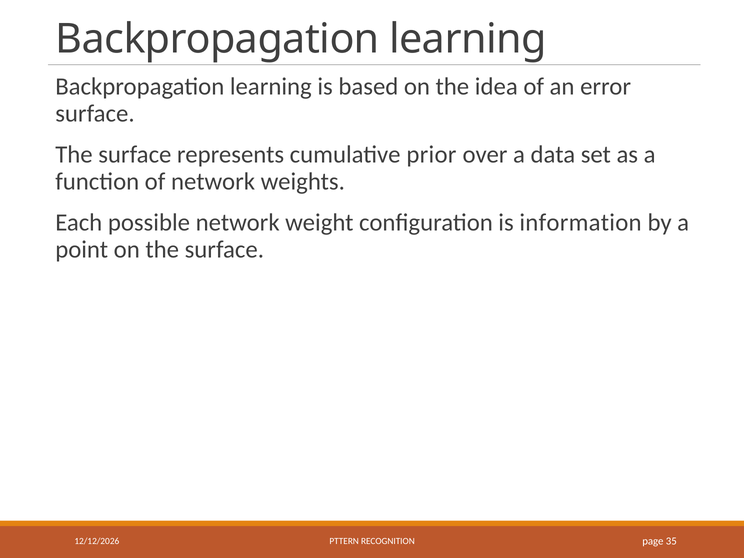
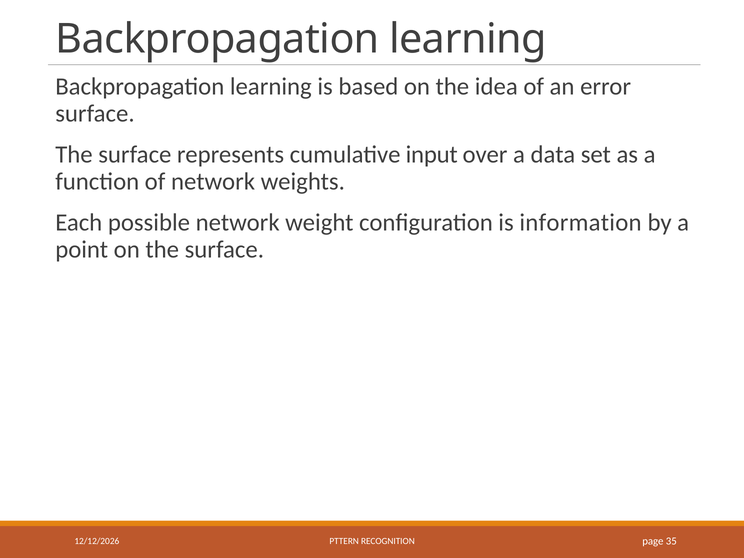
prior: prior -> input (432, 155)
